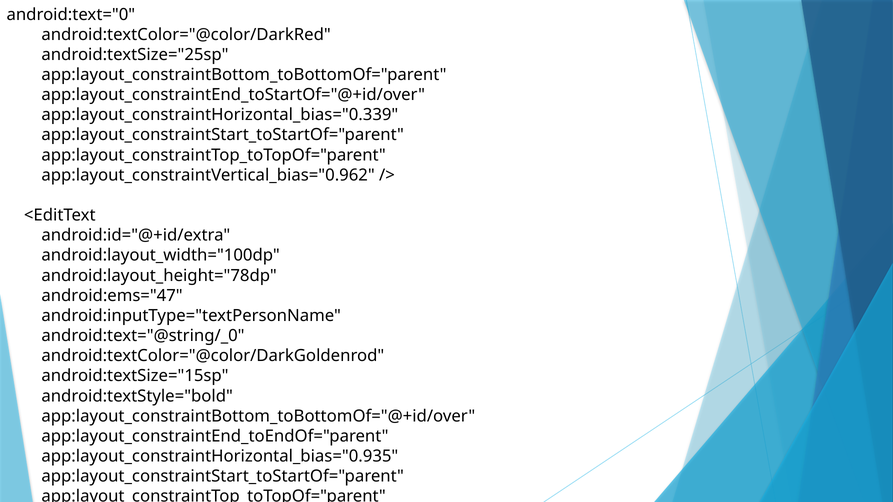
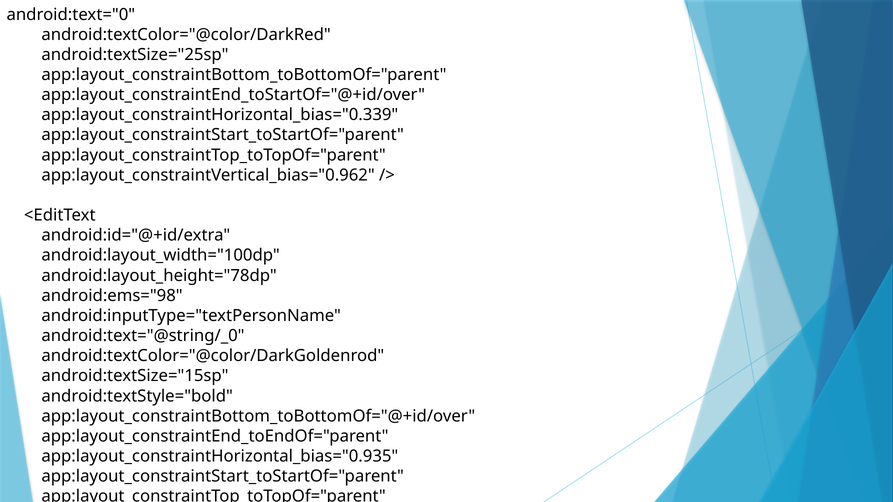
android:ems="47: android:ems="47 -> android:ems="98 (112, 296)
